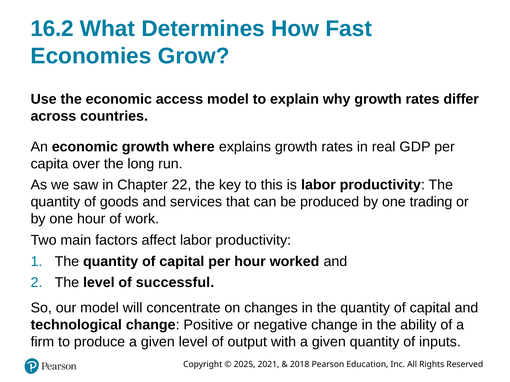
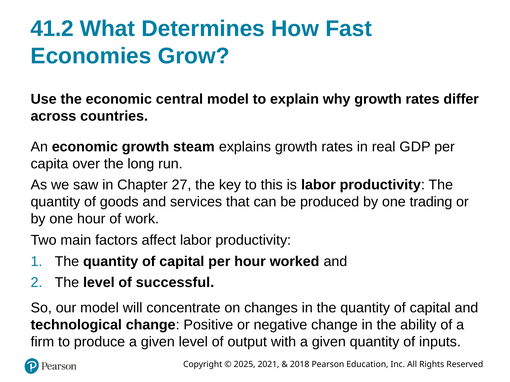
16.2: 16.2 -> 41.2 (52, 29)
access: access -> central (179, 99)
where: where -> steam (194, 147)
22: 22 -> 27 (181, 185)
